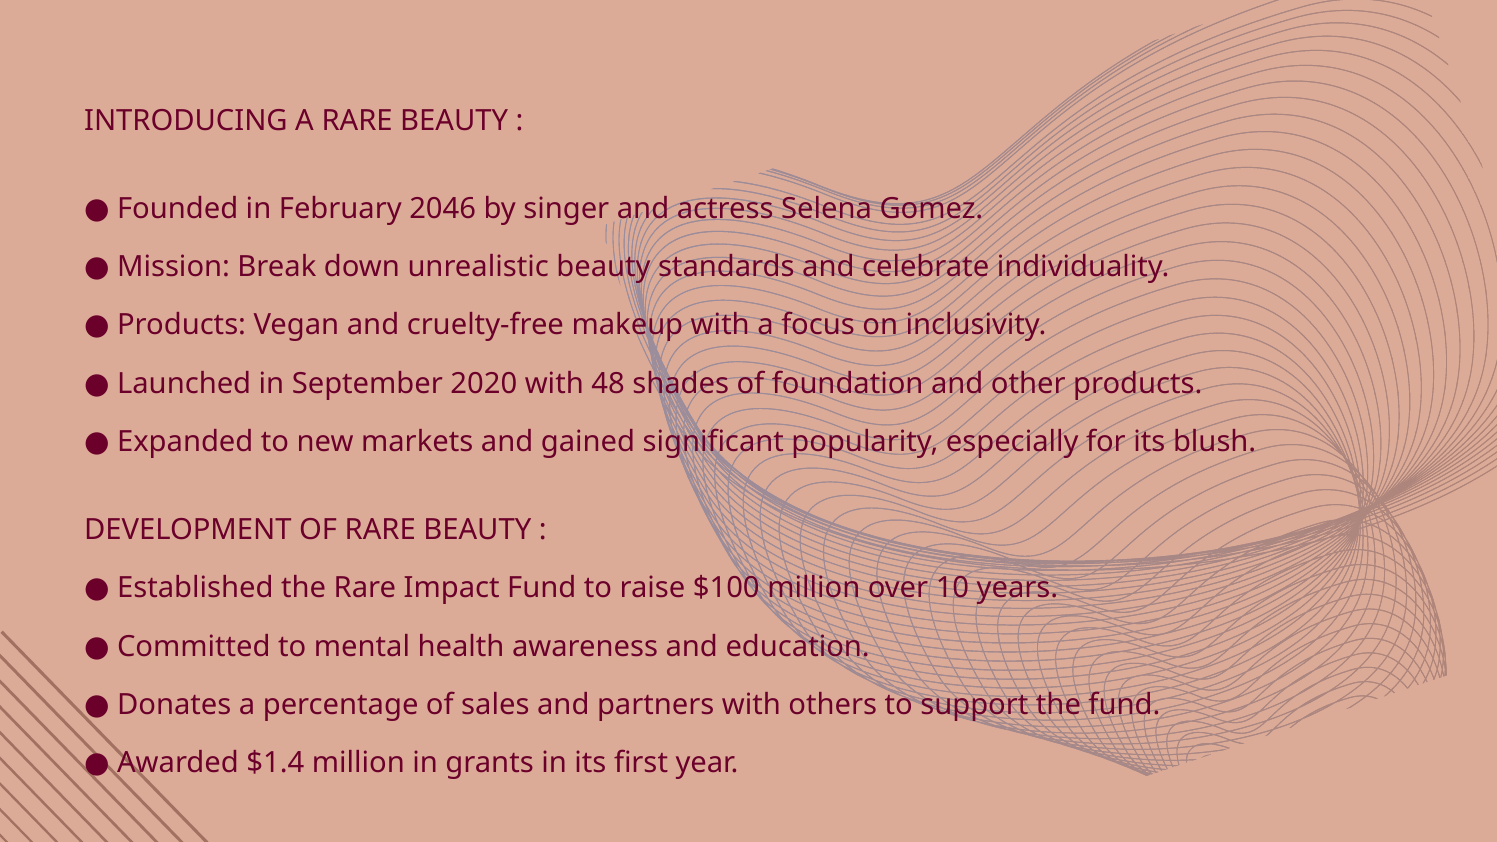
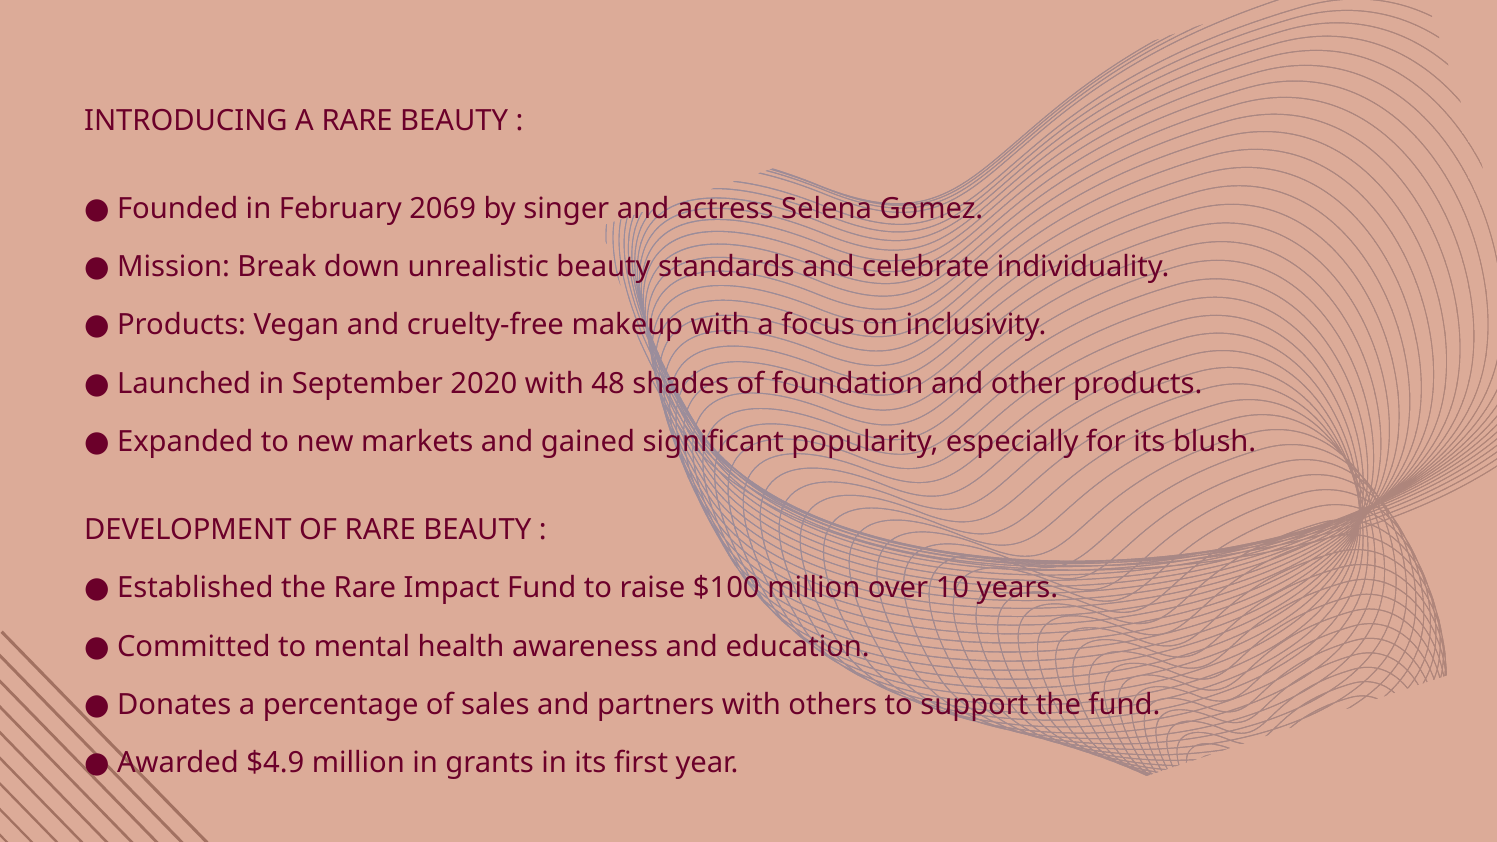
2046: 2046 -> 2069 (443, 208)
$1.4: $1.4 -> $4.9 (275, 763)
